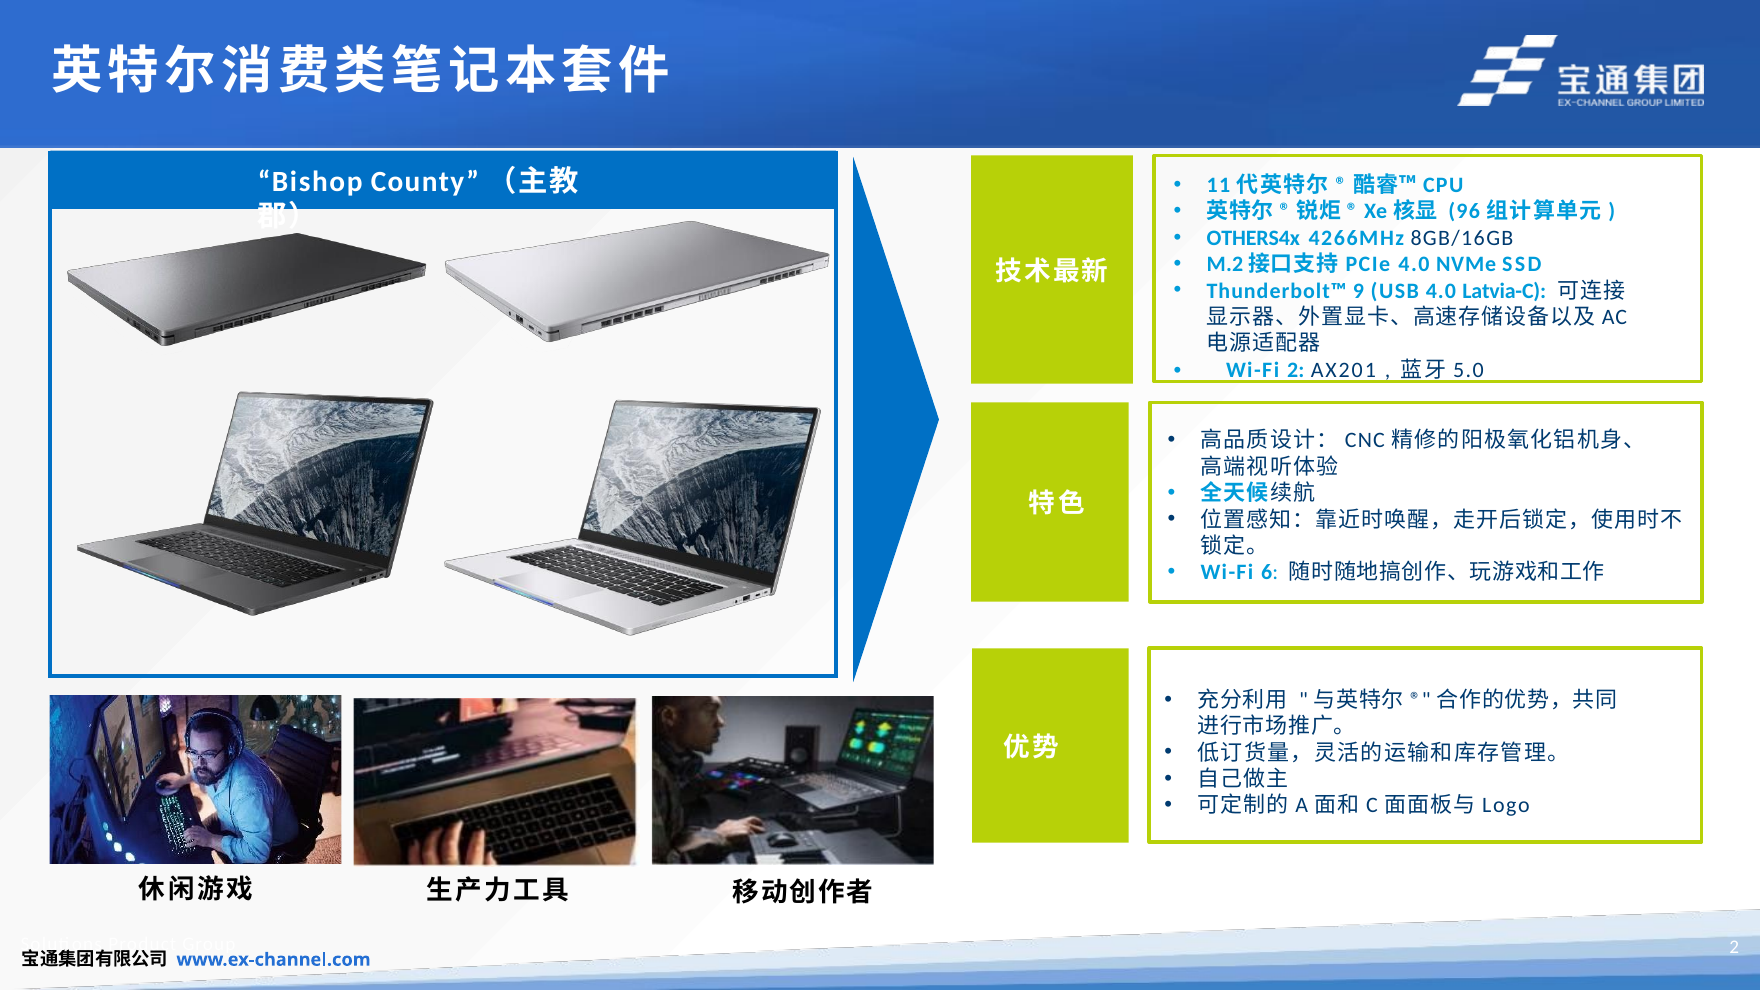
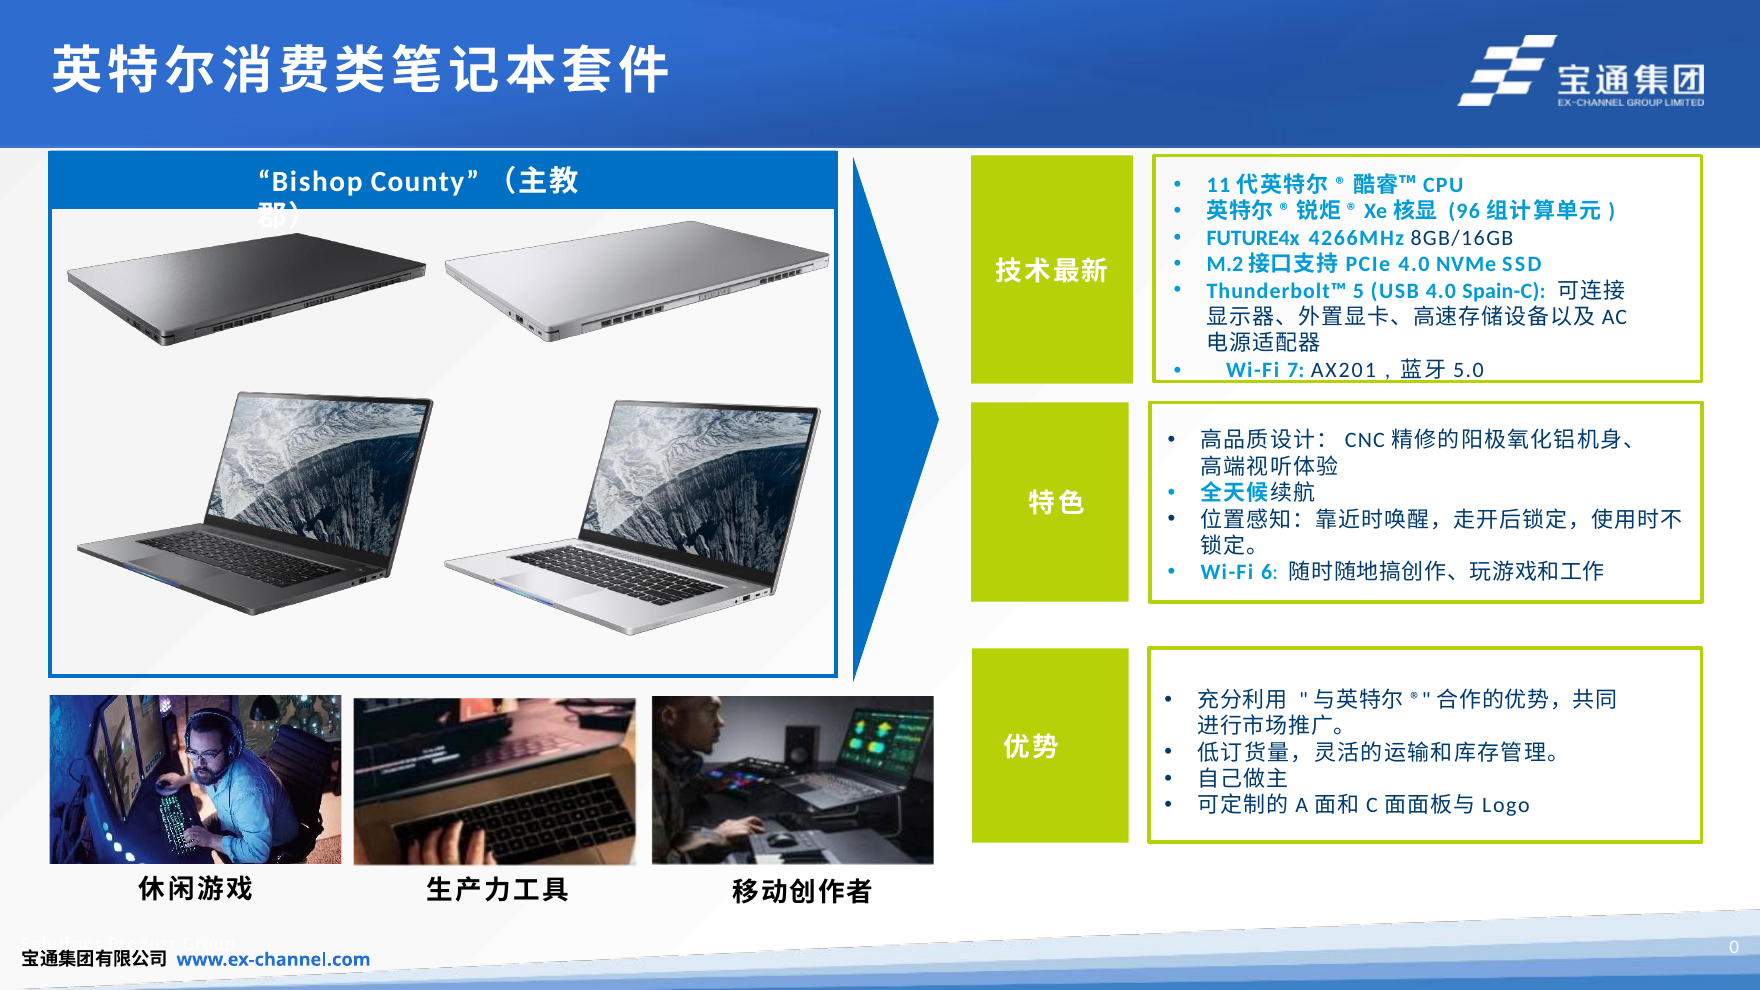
OTHERS4x: OTHERS4x -> FUTURE4x (1253, 238)
9: 9 -> 5 (1358, 291)
Latvia-C: Latvia-C -> Spain-C (1504, 291)
Wi-Fi 2: 2 -> 7 (1296, 370)
Group 2: 2 -> 0 (1734, 947)
